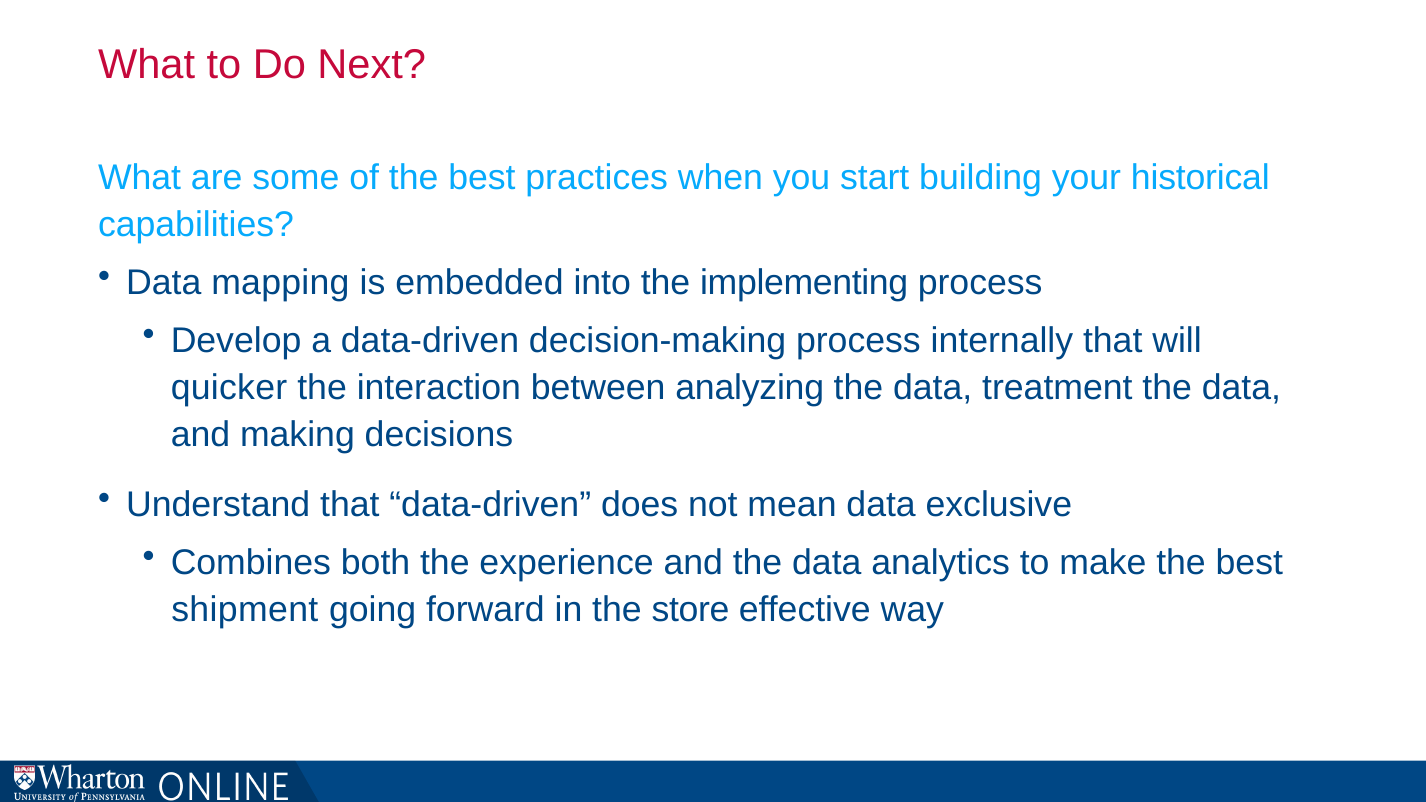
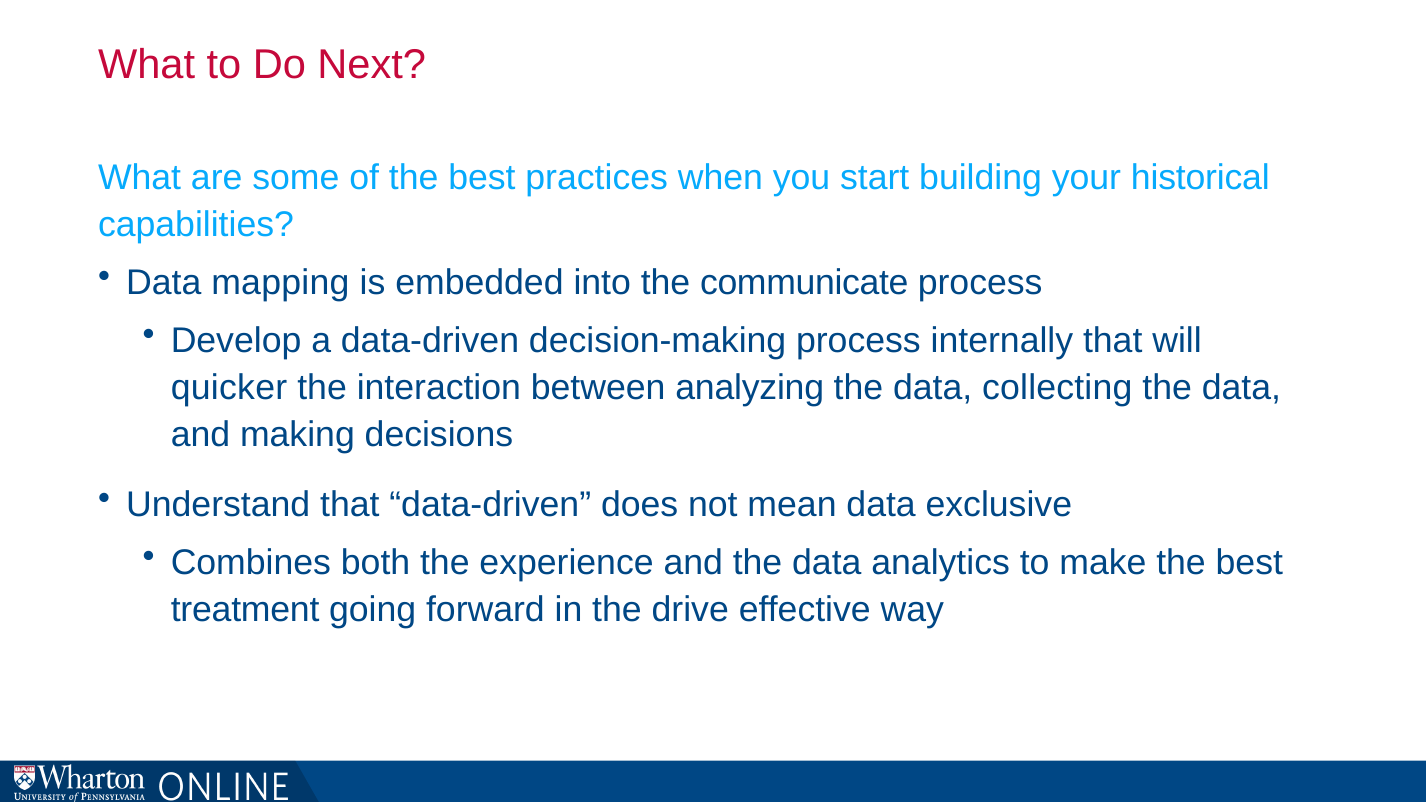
implementing: implementing -> communicate (804, 283)
treatment: treatment -> collecting (1057, 388)
shipment: shipment -> treatment (245, 610)
store: store -> drive (690, 610)
